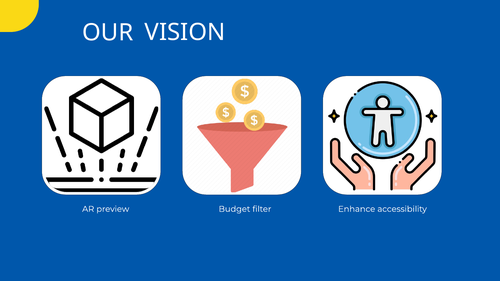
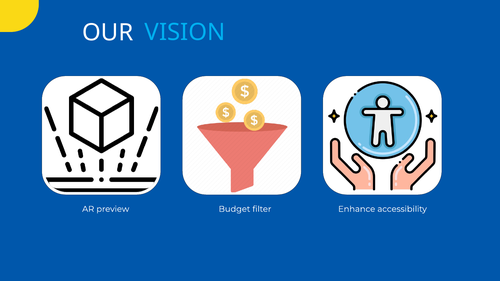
VISION colour: white -> light blue (185, 32)
